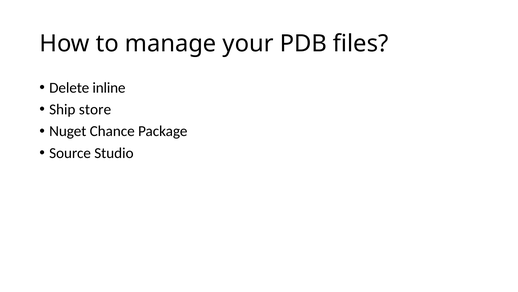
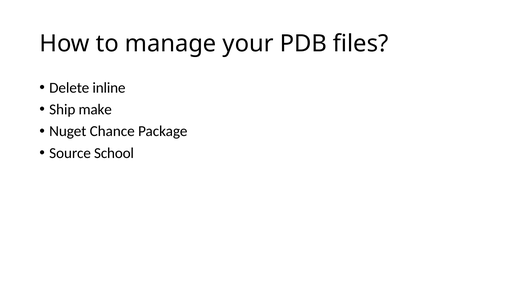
store: store -> make (95, 109)
Studio: Studio -> School (114, 153)
